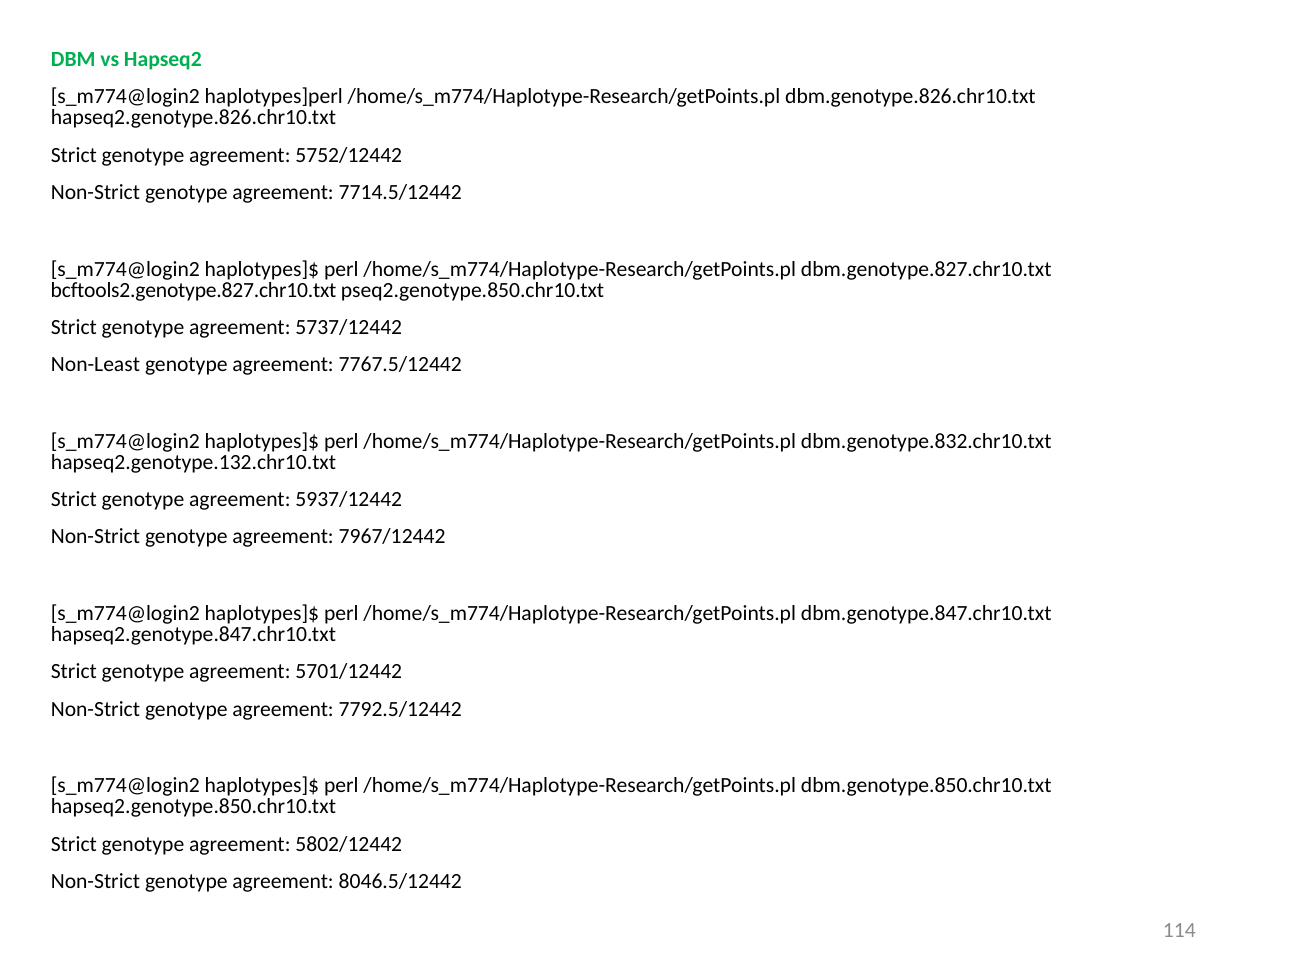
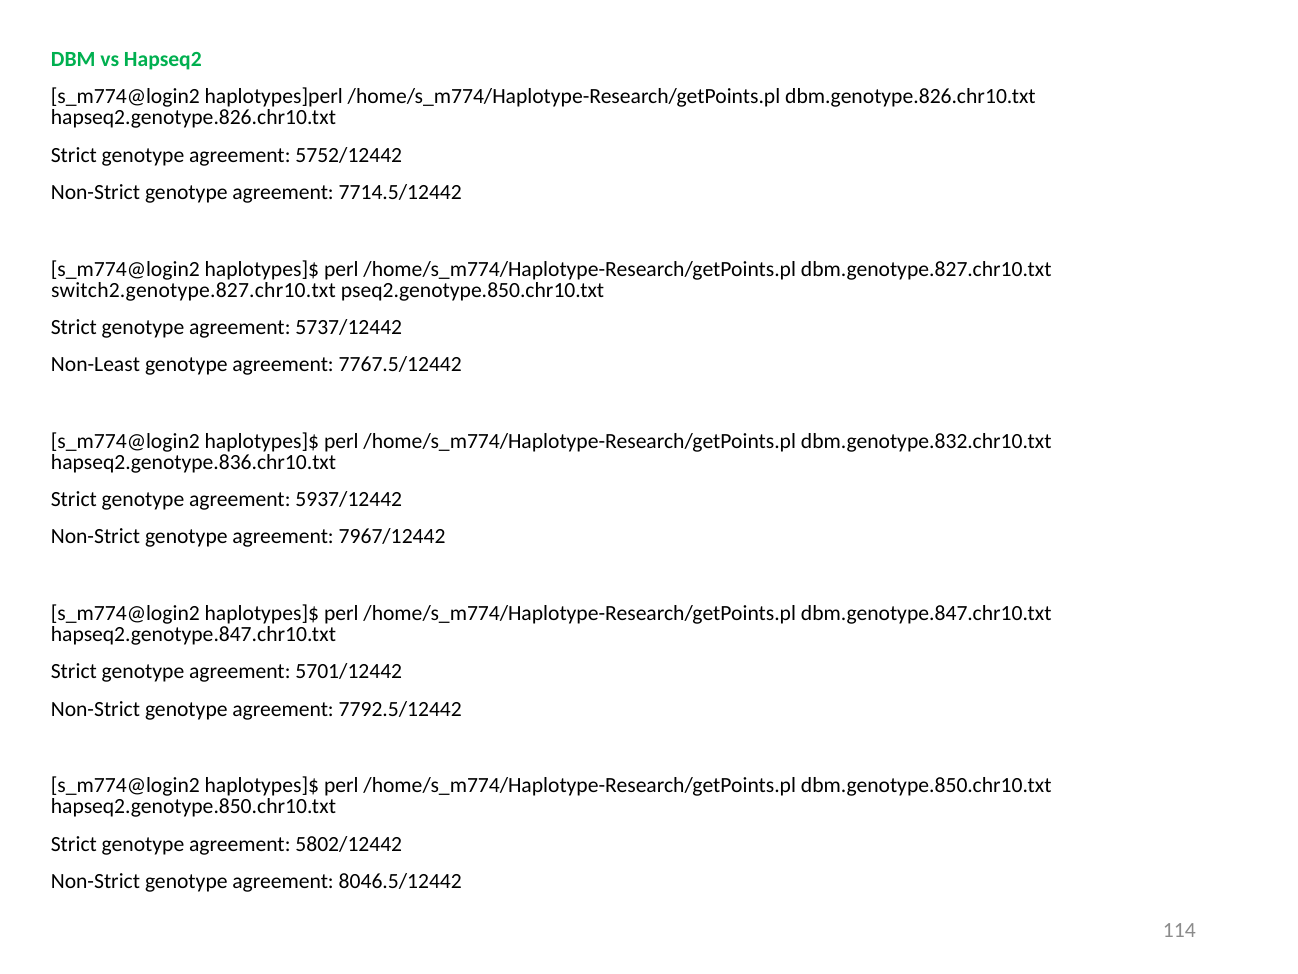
bcftools2.genotype.827.chr10.txt: bcftools2.genotype.827.chr10.txt -> switch2.genotype.827.chr10.txt (193, 290)
hapseq2.genotype.132.chr10.txt: hapseq2.genotype.132.chr10.txt -> hapseq2.genotype.836.chr10.txt (193, 462)
